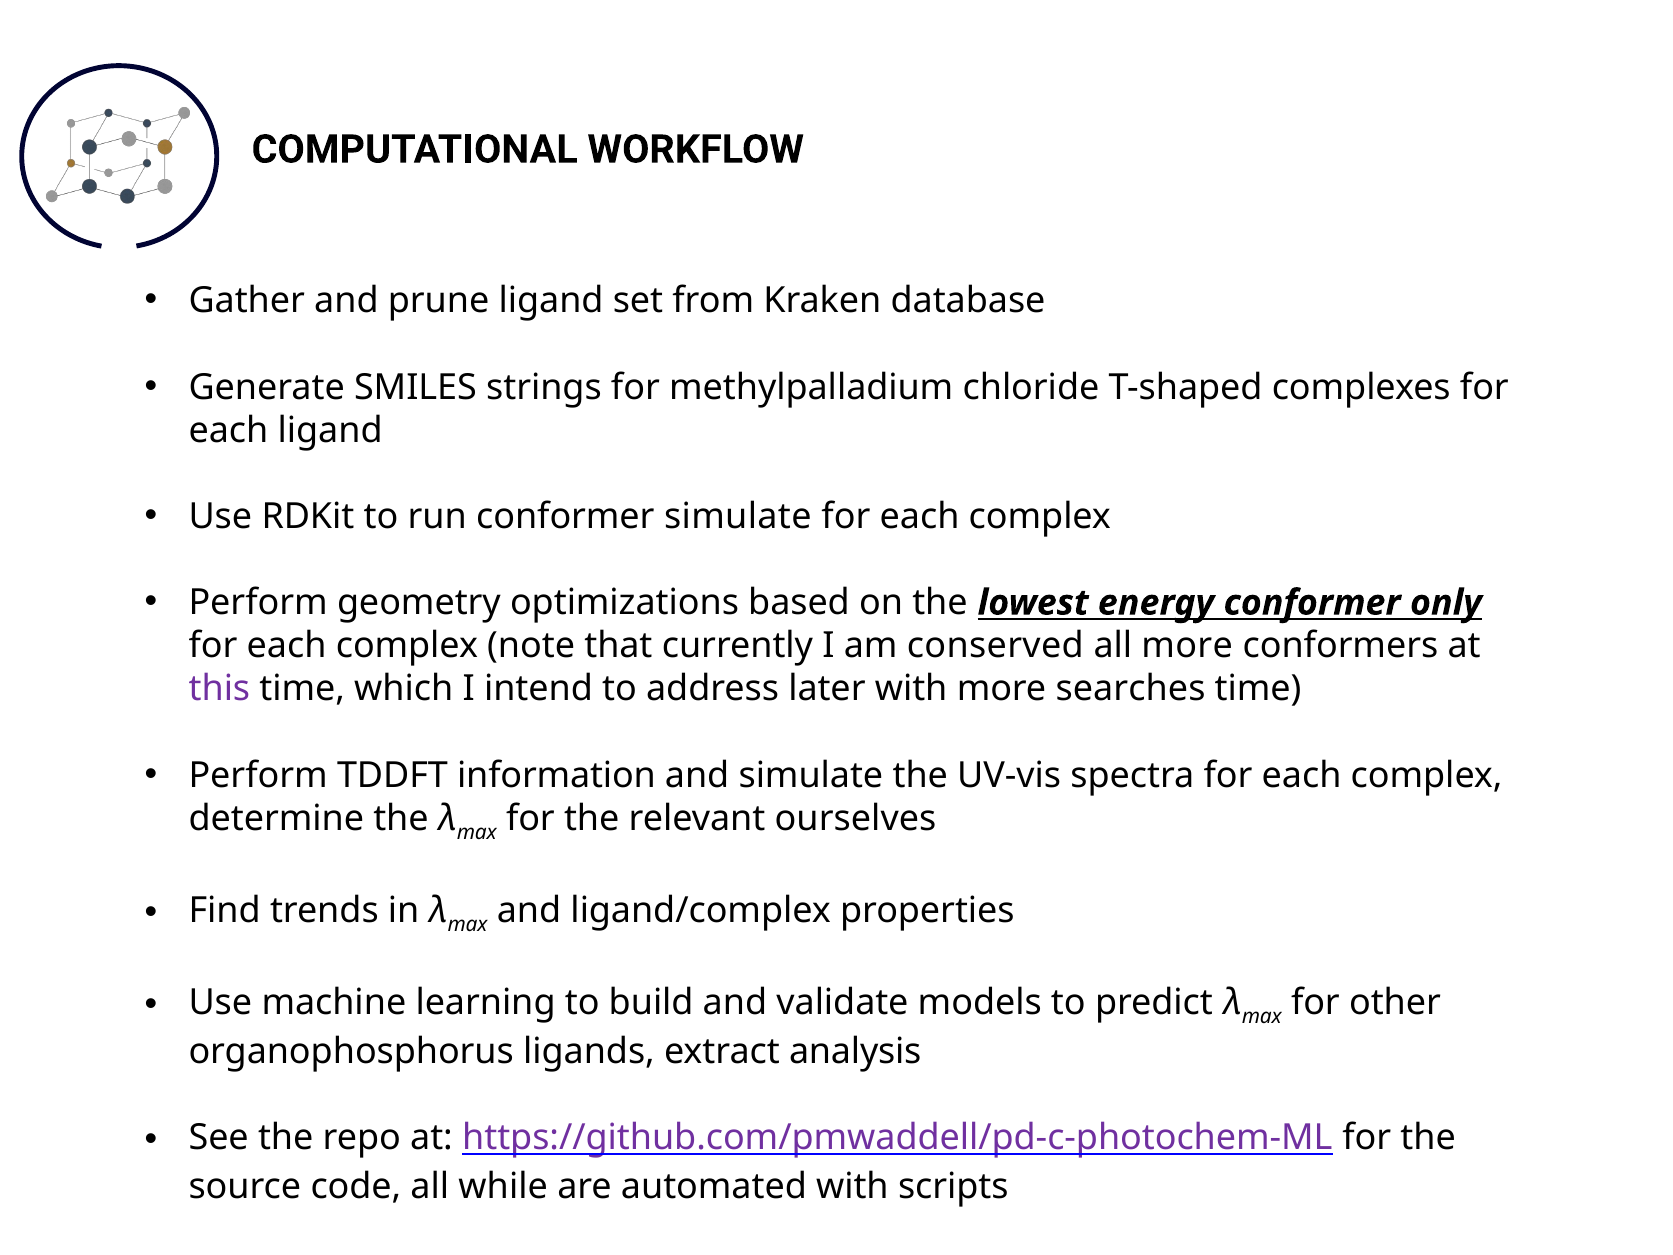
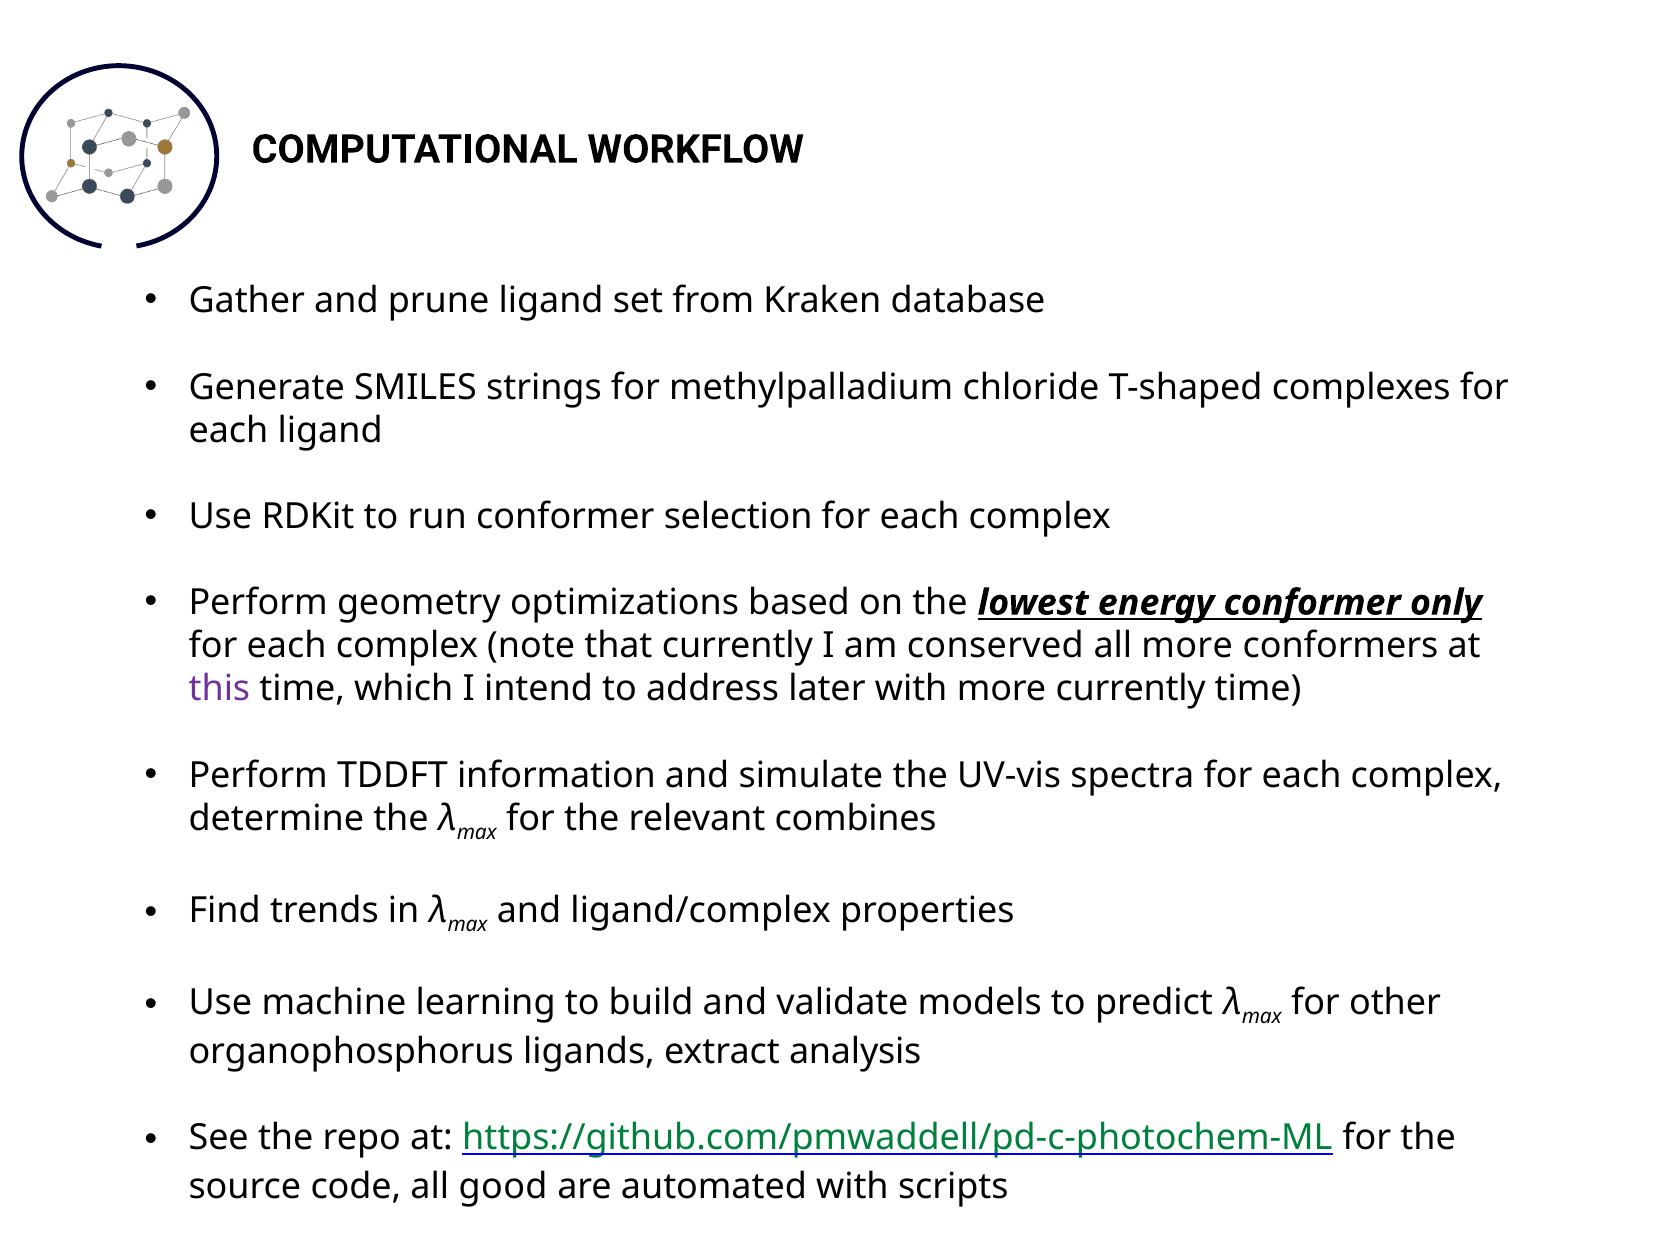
conformer simulate: simulate -> selection (738, 516)
more searches: searches -> currently (1131, 689)
ourselves: ourselves -> combines (856, 818)
https://github.com/pmwaddell/pd-c-photochem-ML colour: purple -> green (897, 1138)
while: while -> good (503, 1187)
